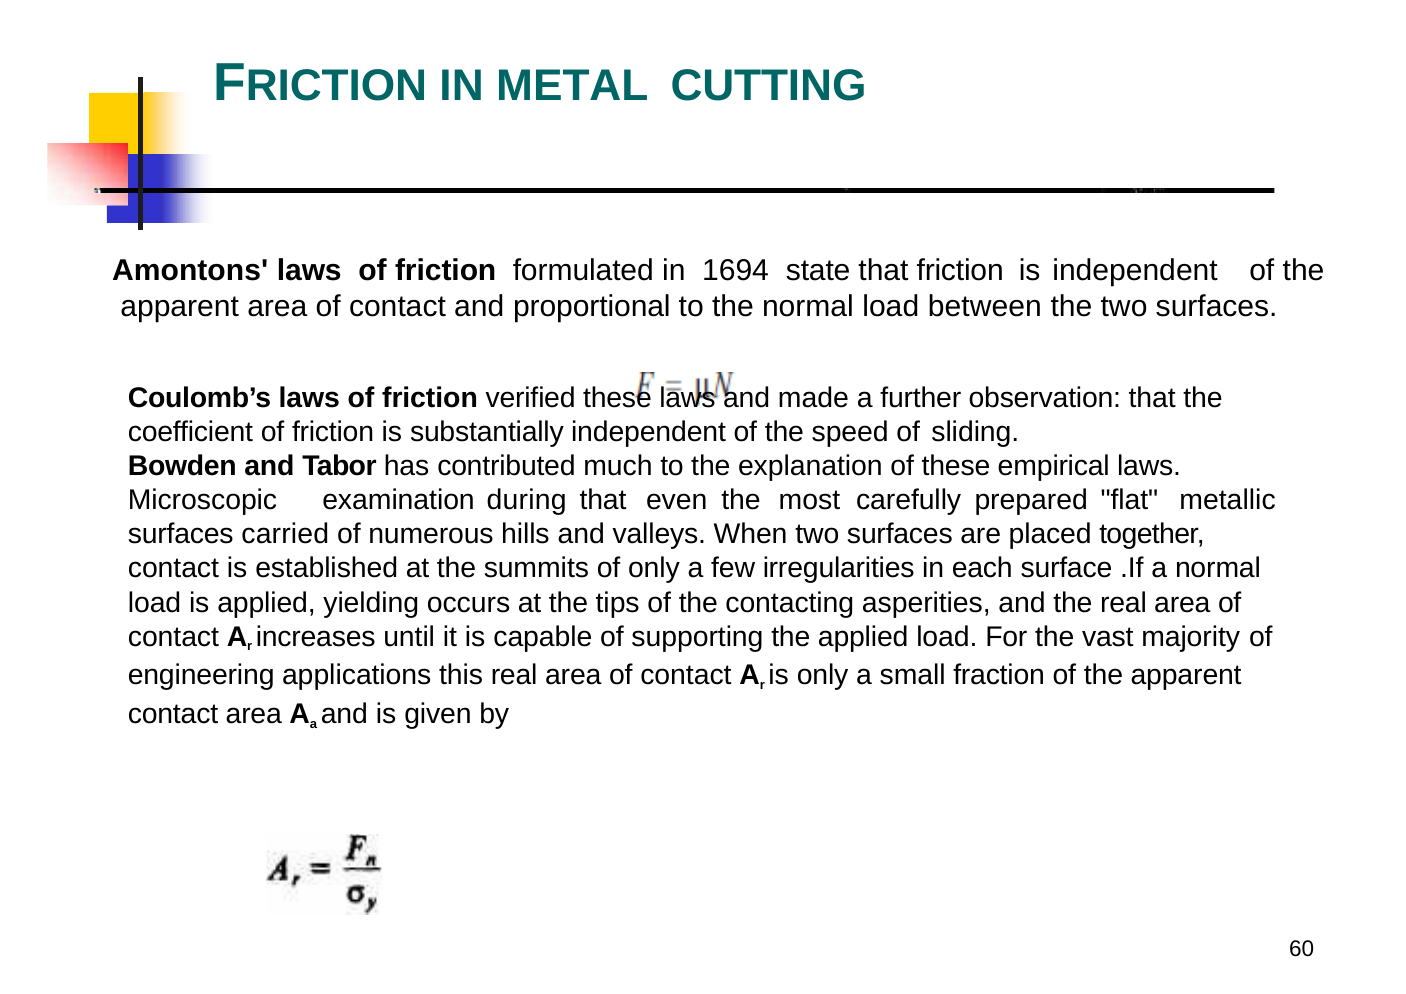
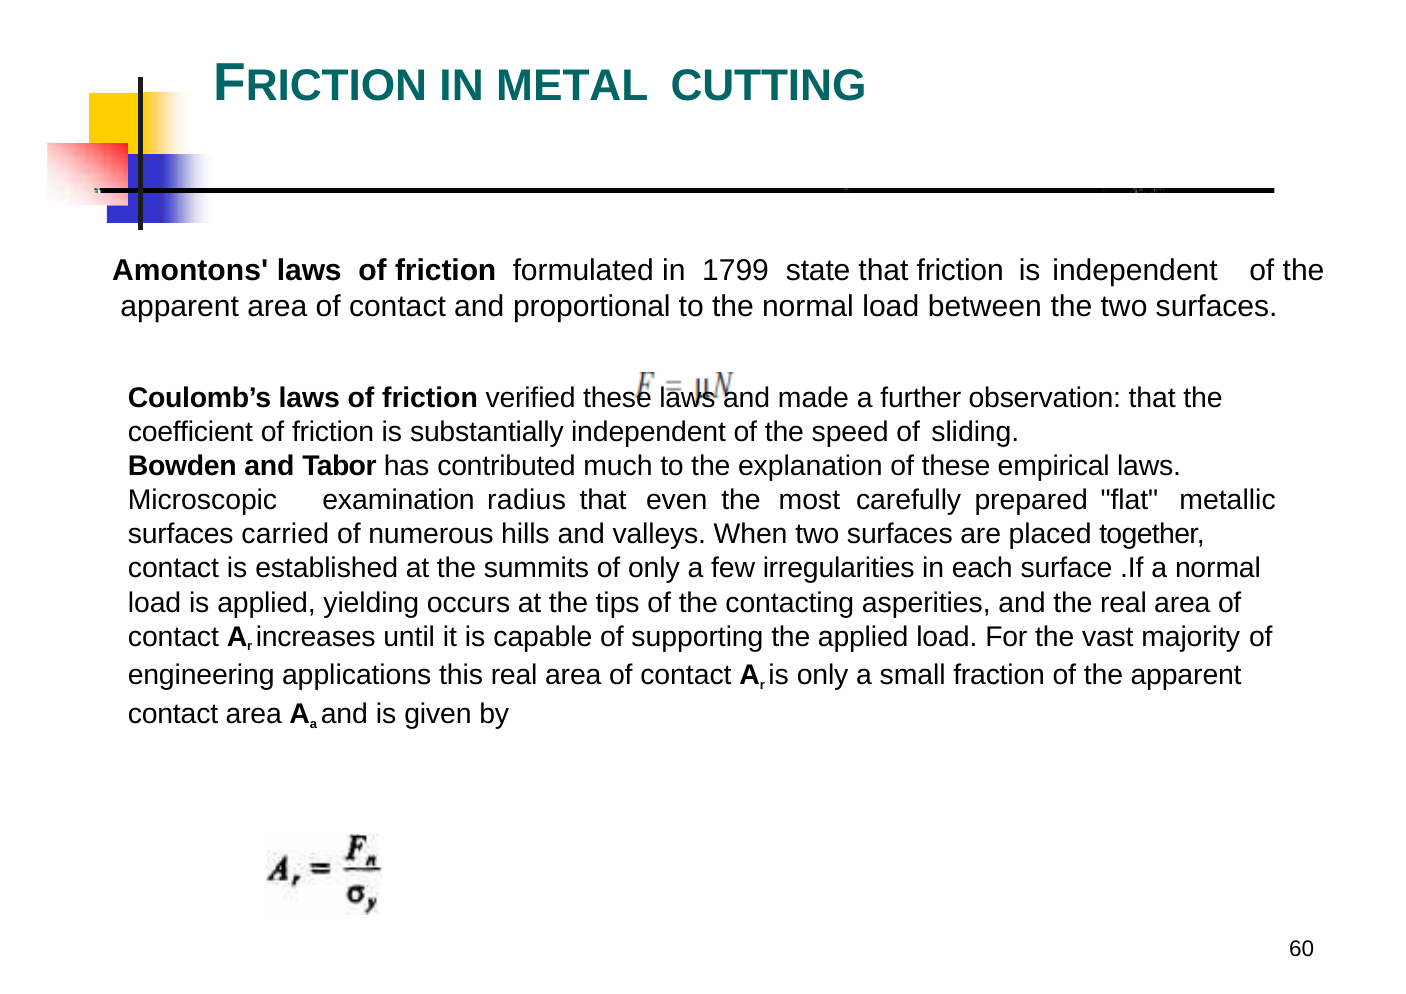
1694: 1694 -> 1799 (736, 270)
during: during -> radius (527, 500)
